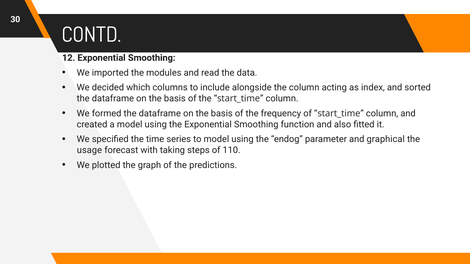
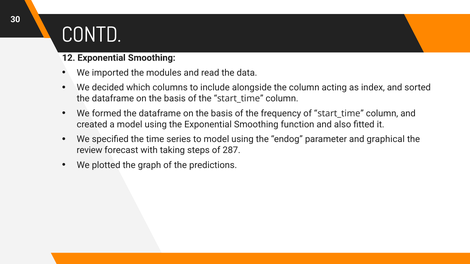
usage: usage -> review (90, 150)
110: 110 -> 287 (232, 150)
